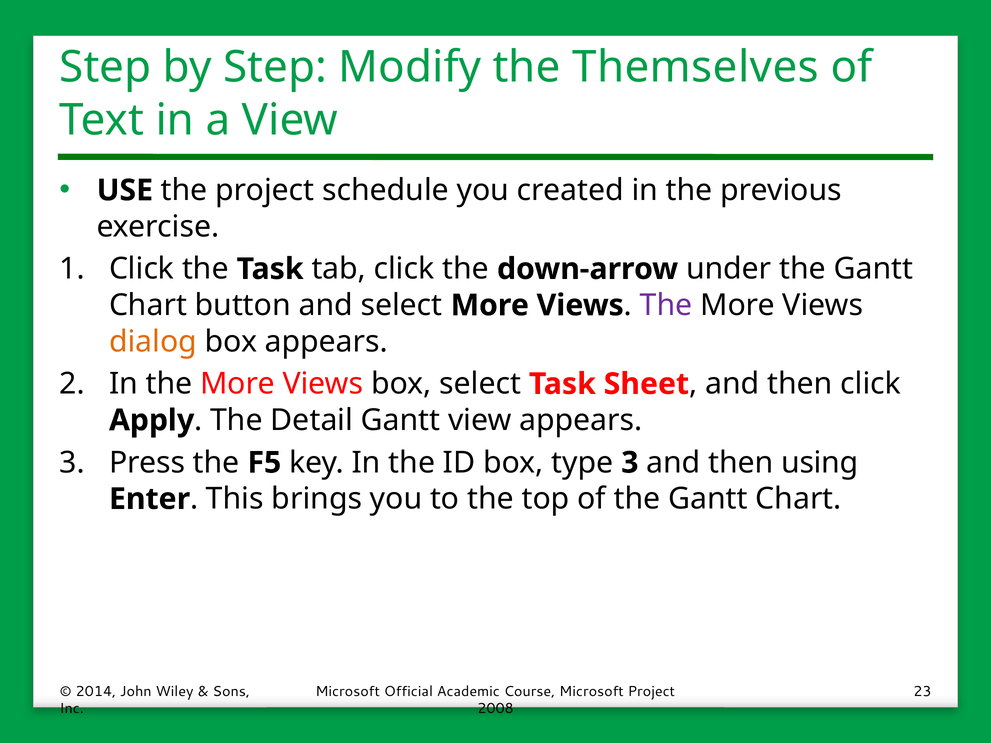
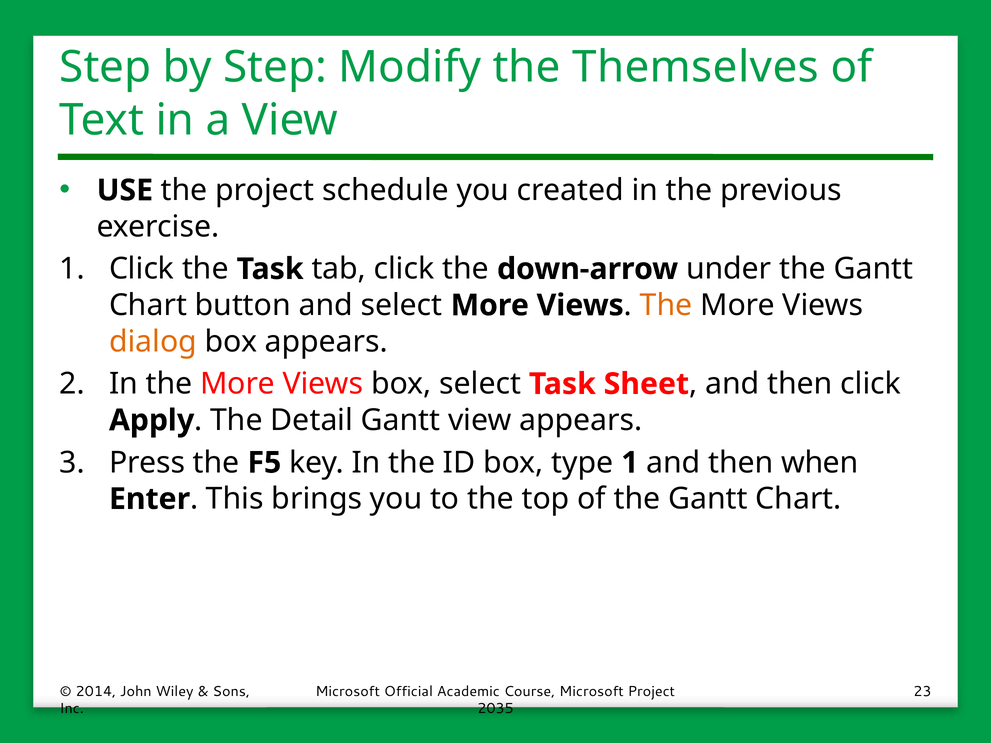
The colour: purple -> orange (666, 305)
type 3: 3 -> 1 (630, 463)
using: using -> when (820, 463)
2008: 2008 -> 2035 (496, 709)
